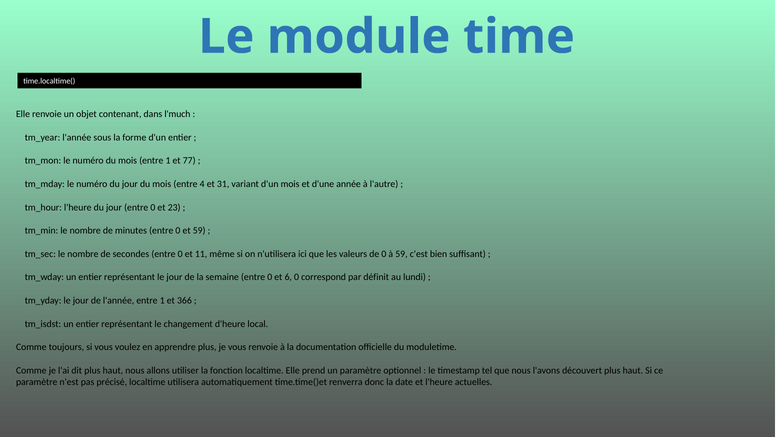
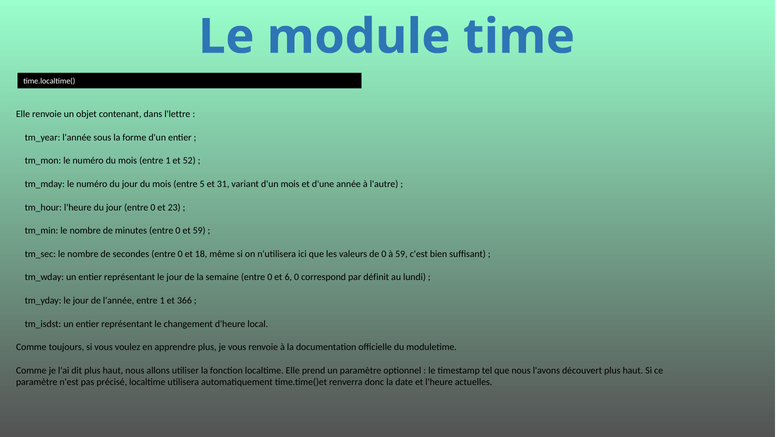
l'much: l'much -> l'lettre (177, 114)
77: 77 -> 52 (189, 161)
4: 4 -> 5 (202, 184)
11: 11 -> 18 (201, 254)
